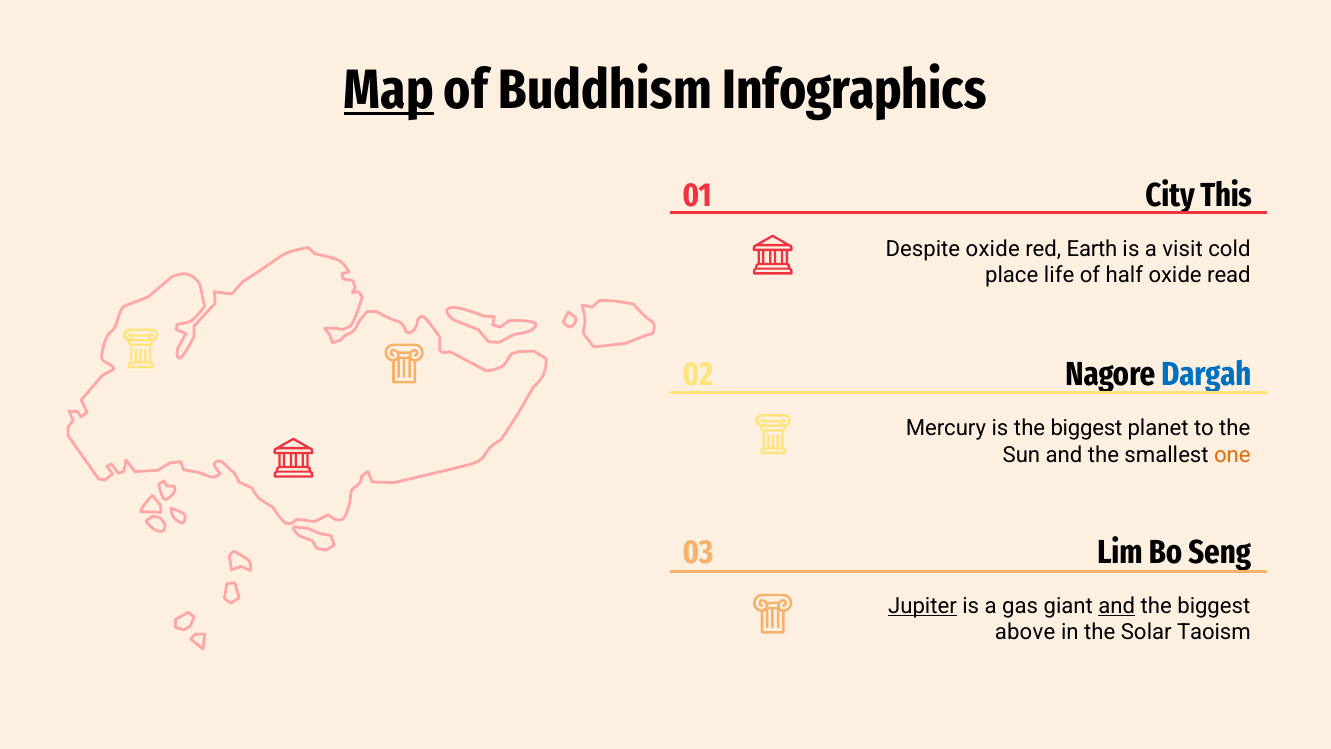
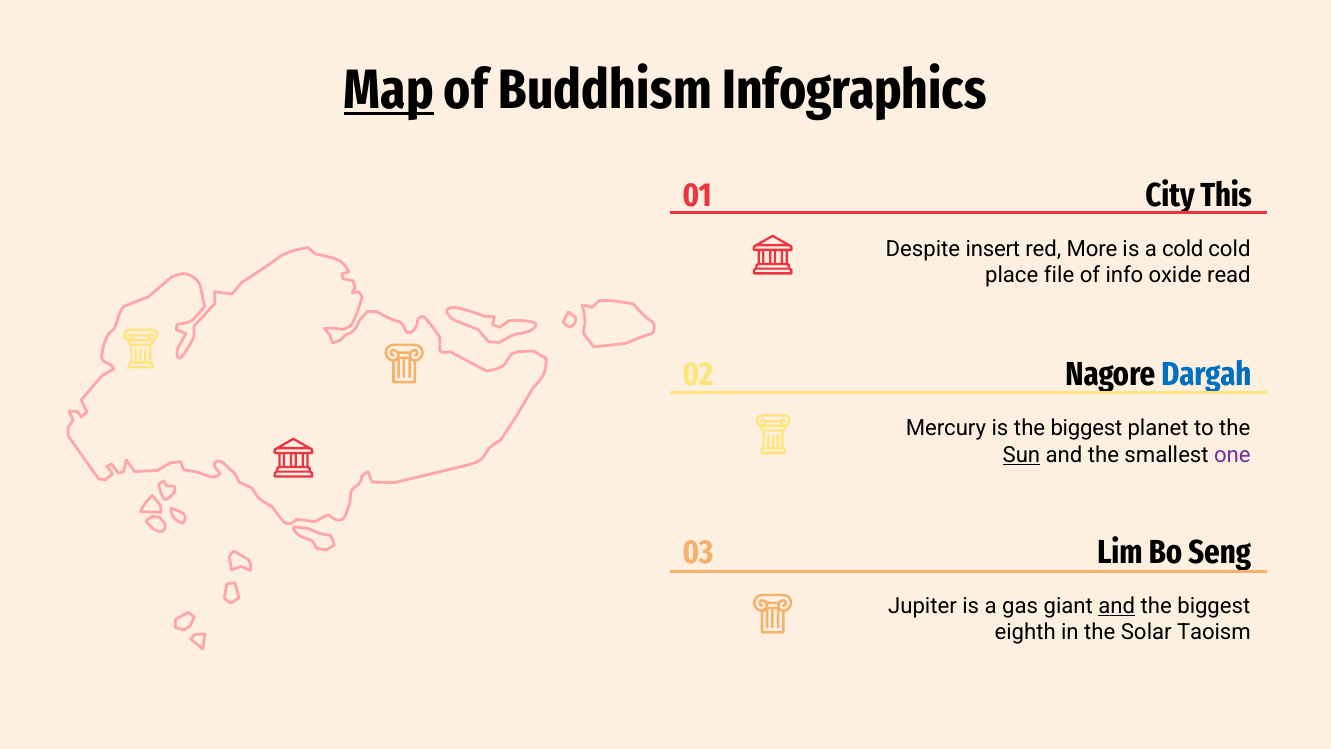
Despite oxide: oxide -> insert (993, 249)
Earth: Earth -> More (1092, 249)
a visit: visit -> cold (1183, 249)
life: life -> file (1059, 275)
half: half -> info (1124, 275)
Sun underline: none -> present (1021, 455)
one colour: orange -> purple (1232, 455)
Jupiter underline: present -> none (922, 606)
above: above -> eighth (1025, 632)
